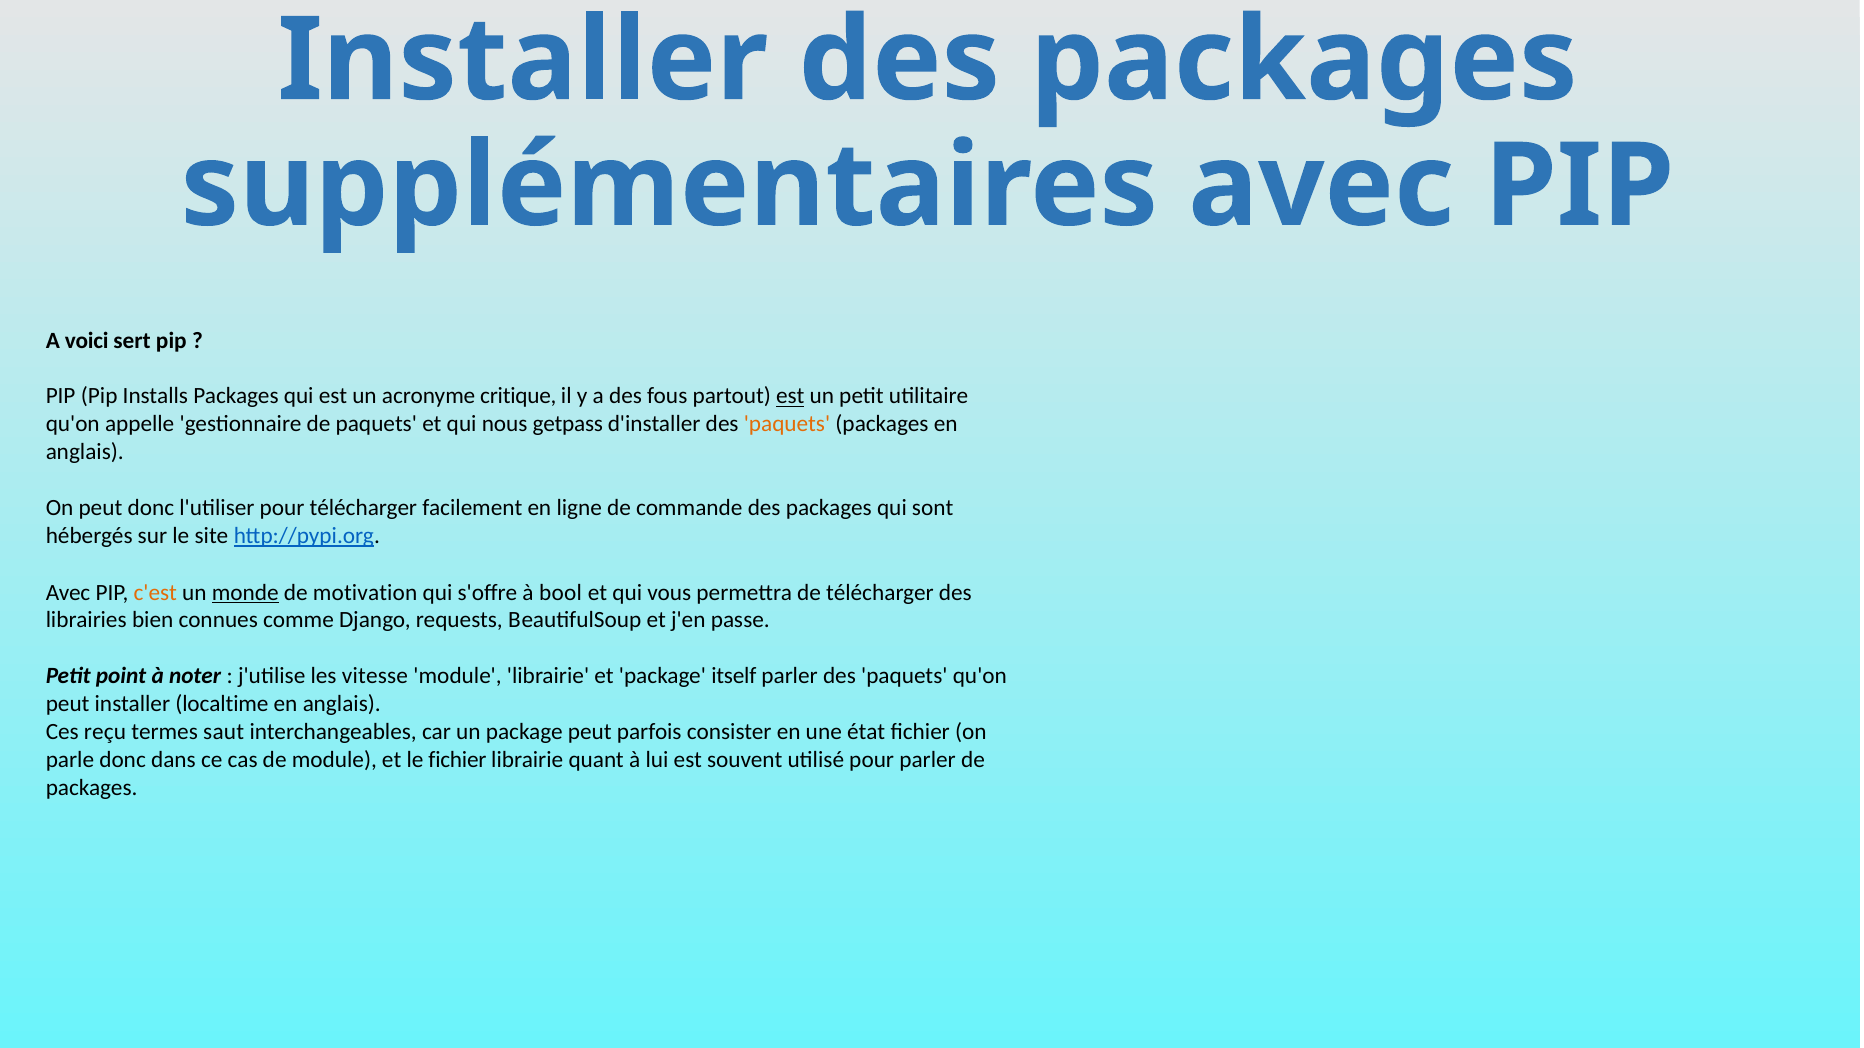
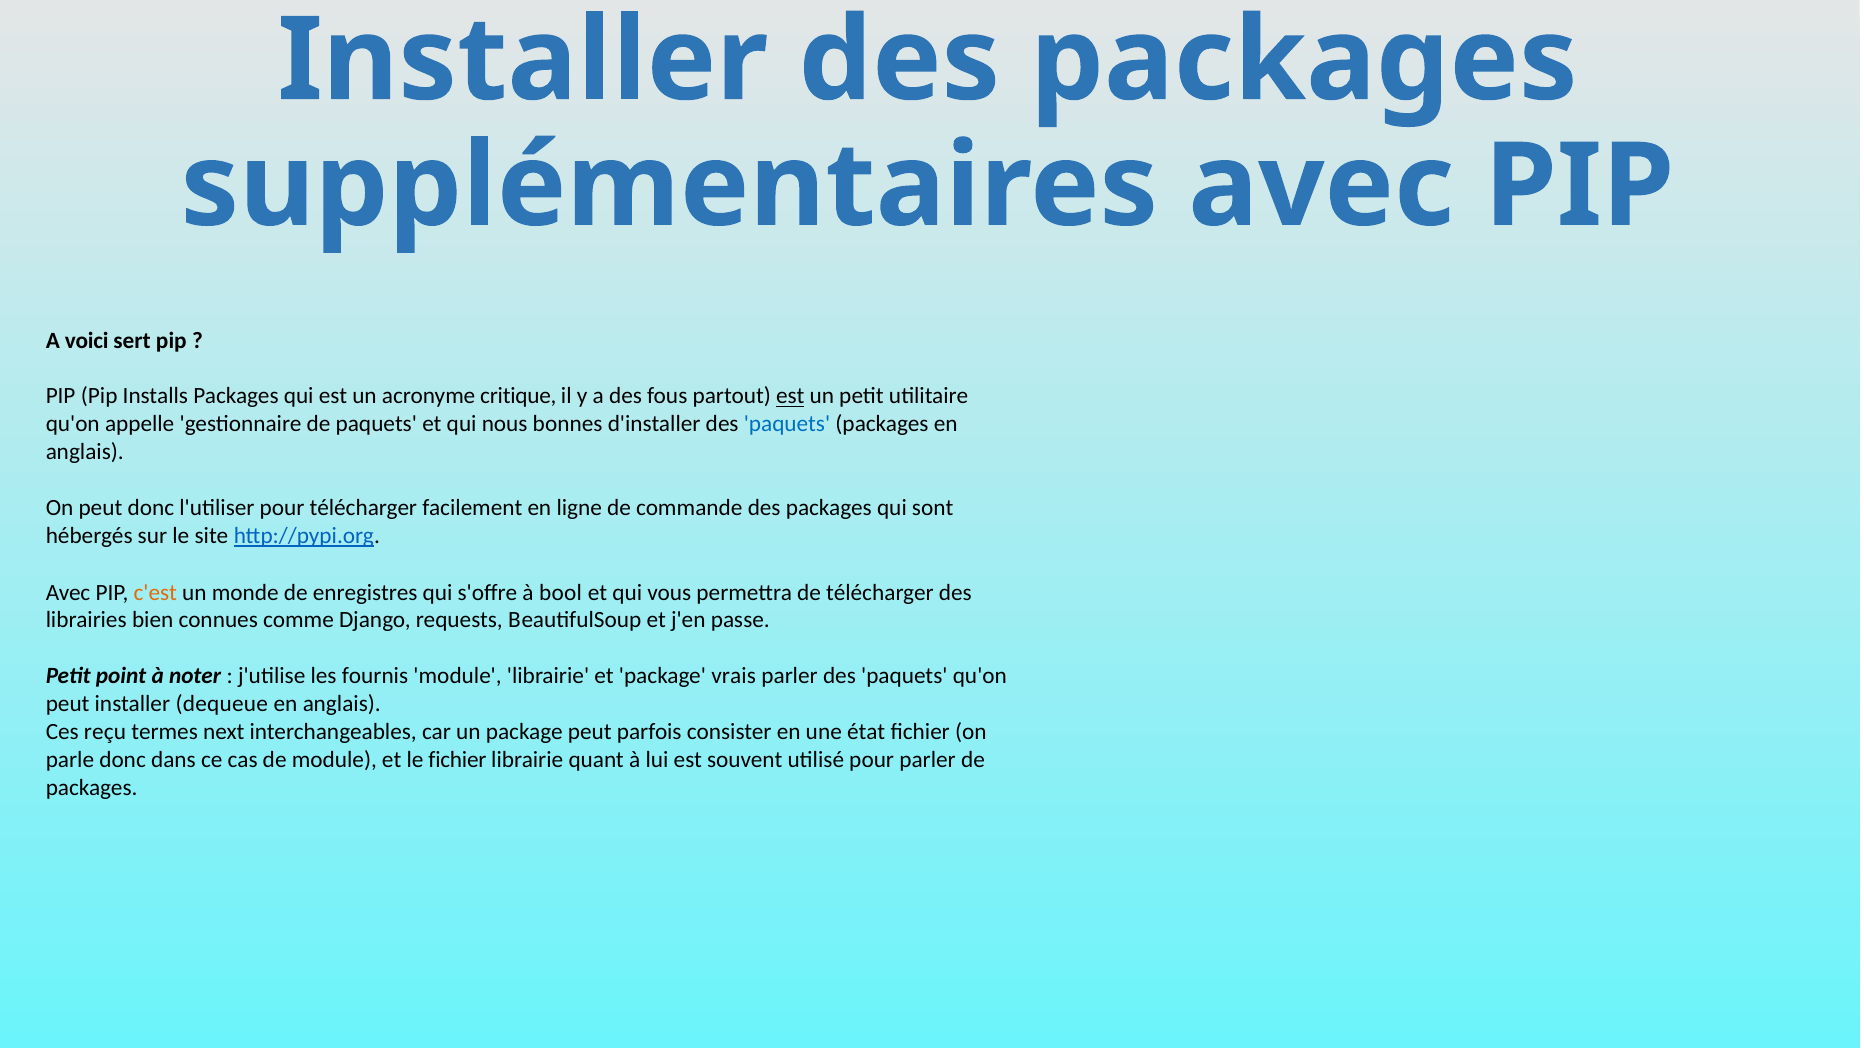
getpass: getpass -> bonnes (568, 424)
paquets colour: orange -> blue (787, 424)
monde underline: present -> none (245, 593)
motivation: motivation -> enregistres (365, 593)
vitesse: vitesse -> fournis (375, 677)
itself: itself -> vrais (734, 677)
localtime: localtime -> dequeue (222, 704)
saut: saut -> next (224, 732)
